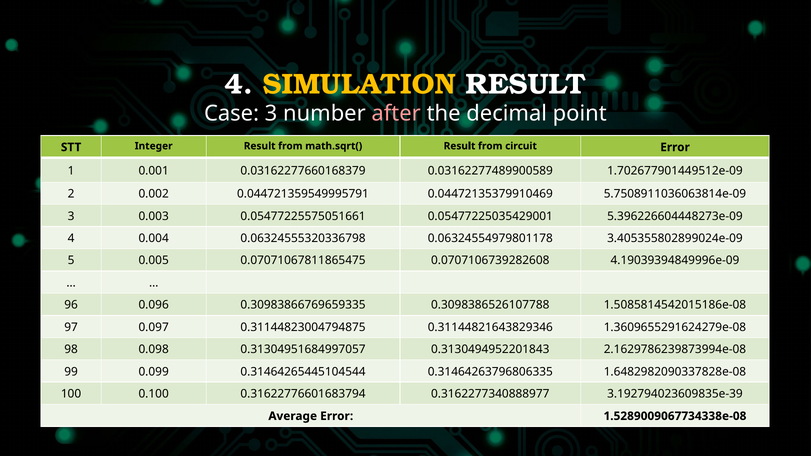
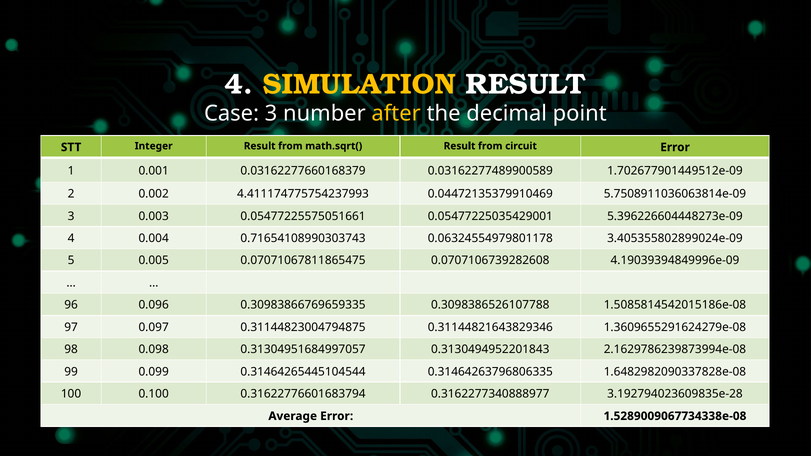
after colour: pink -> yellow (396, 113)
0.044721359549995791: 0.044721359549995791 -> 4.411174775754237993 (303, 194)
0.06324555320336798: 0.06324555320336798 -> 0.71654108990303743 (303, 238)
3.192794023609835e-39: 3.192794023609835e-39 -> 3.192794023609835e-28 (675, 394)
